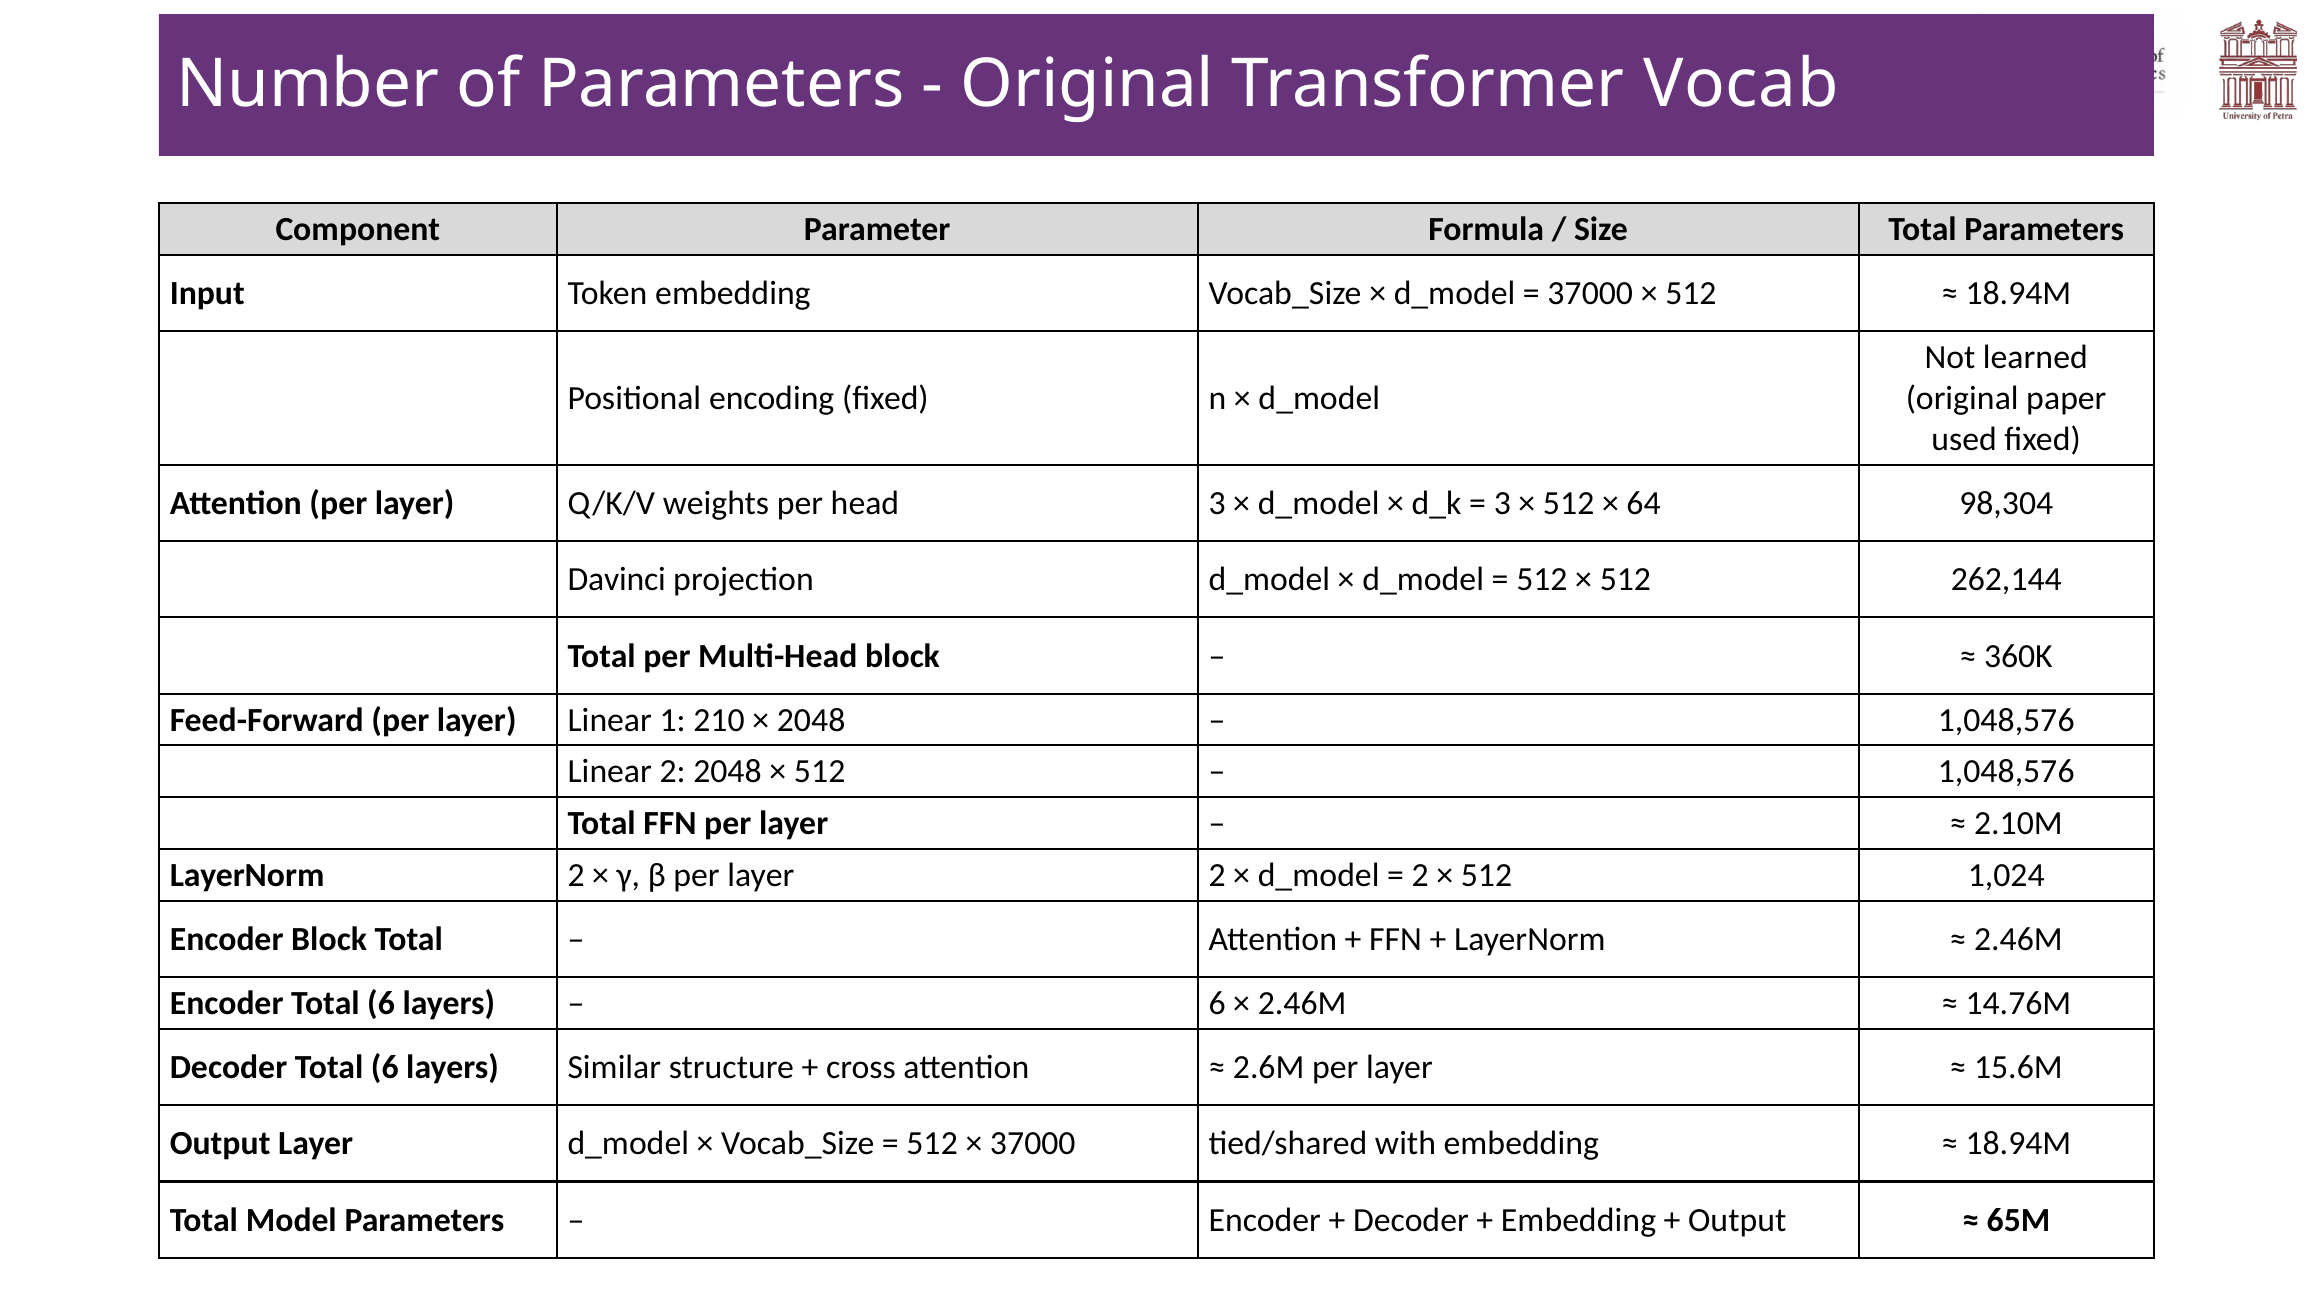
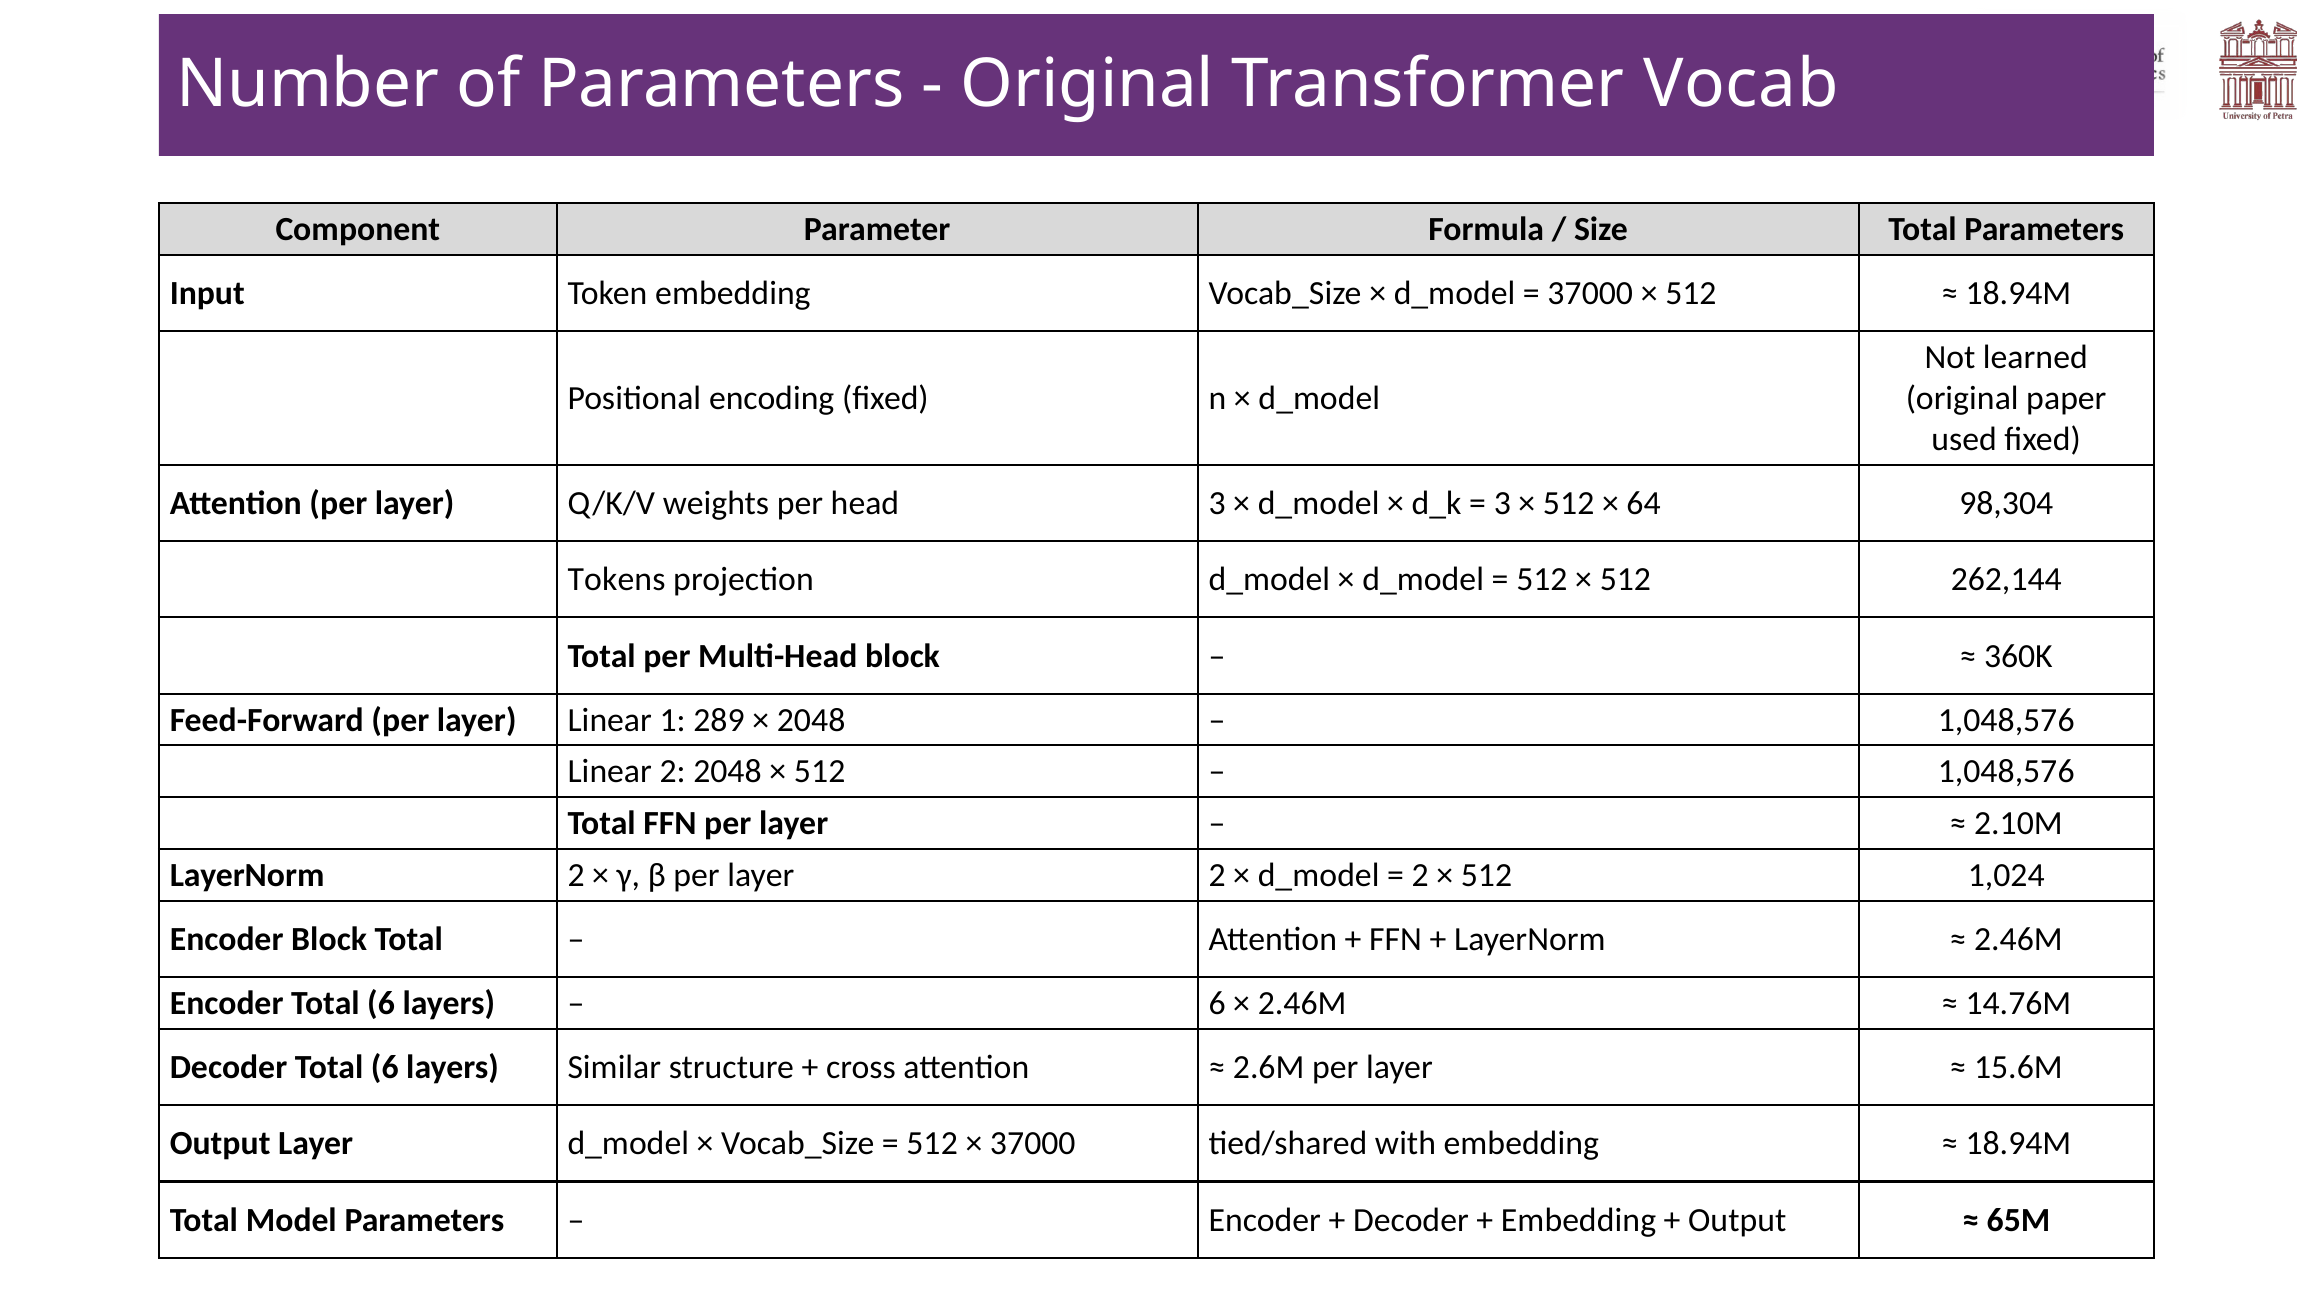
Davinci: Davinci -> Tokens (617, 580)
210: 210 -> 289 (719, 720)
